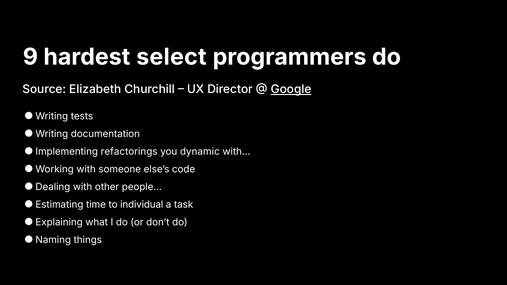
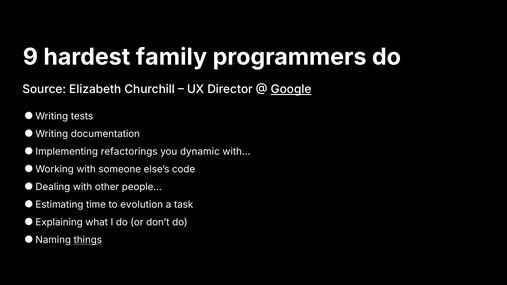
select: select -> family (171, 57)
individual: individual -> evolution (142, 205)
things underline: none -> present (88, 240)
